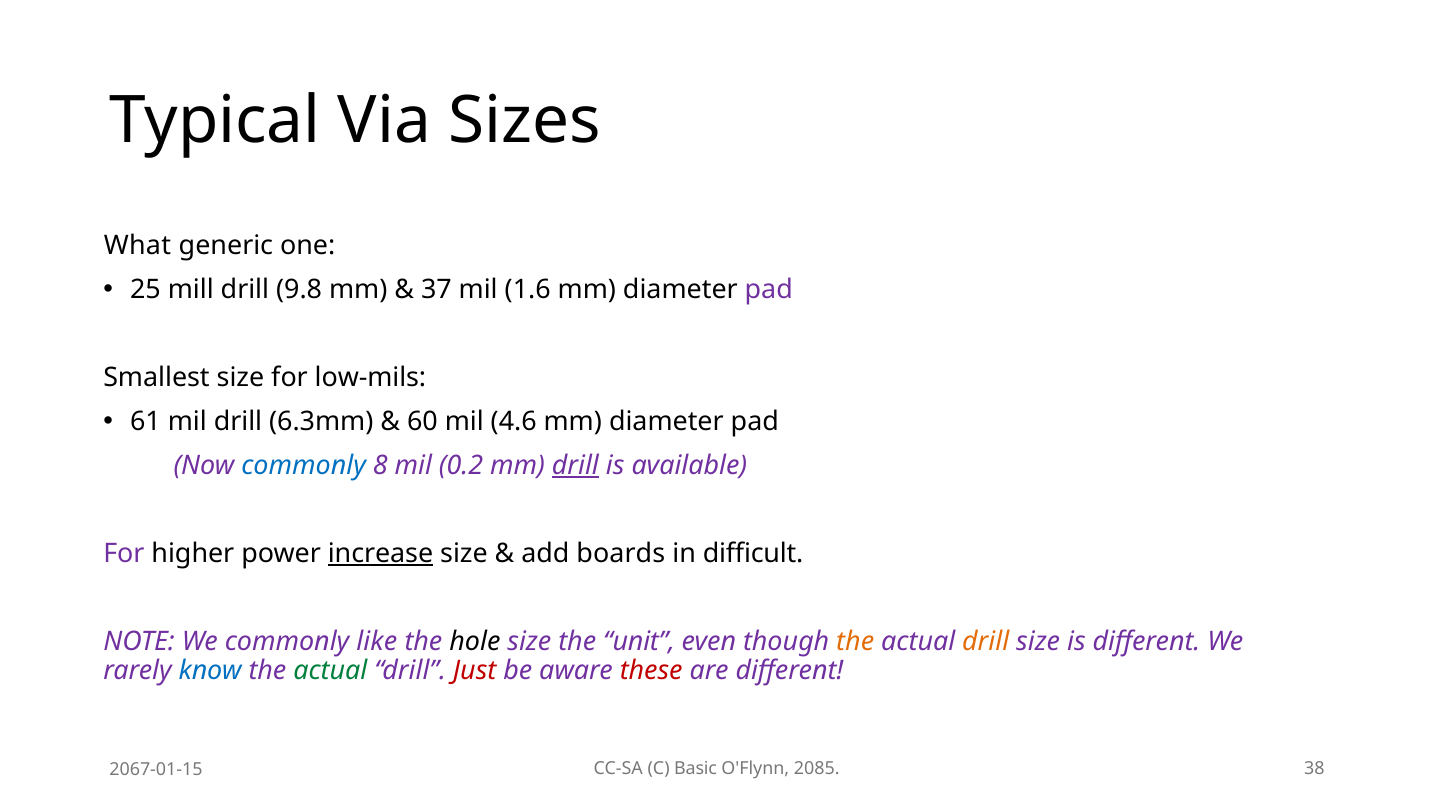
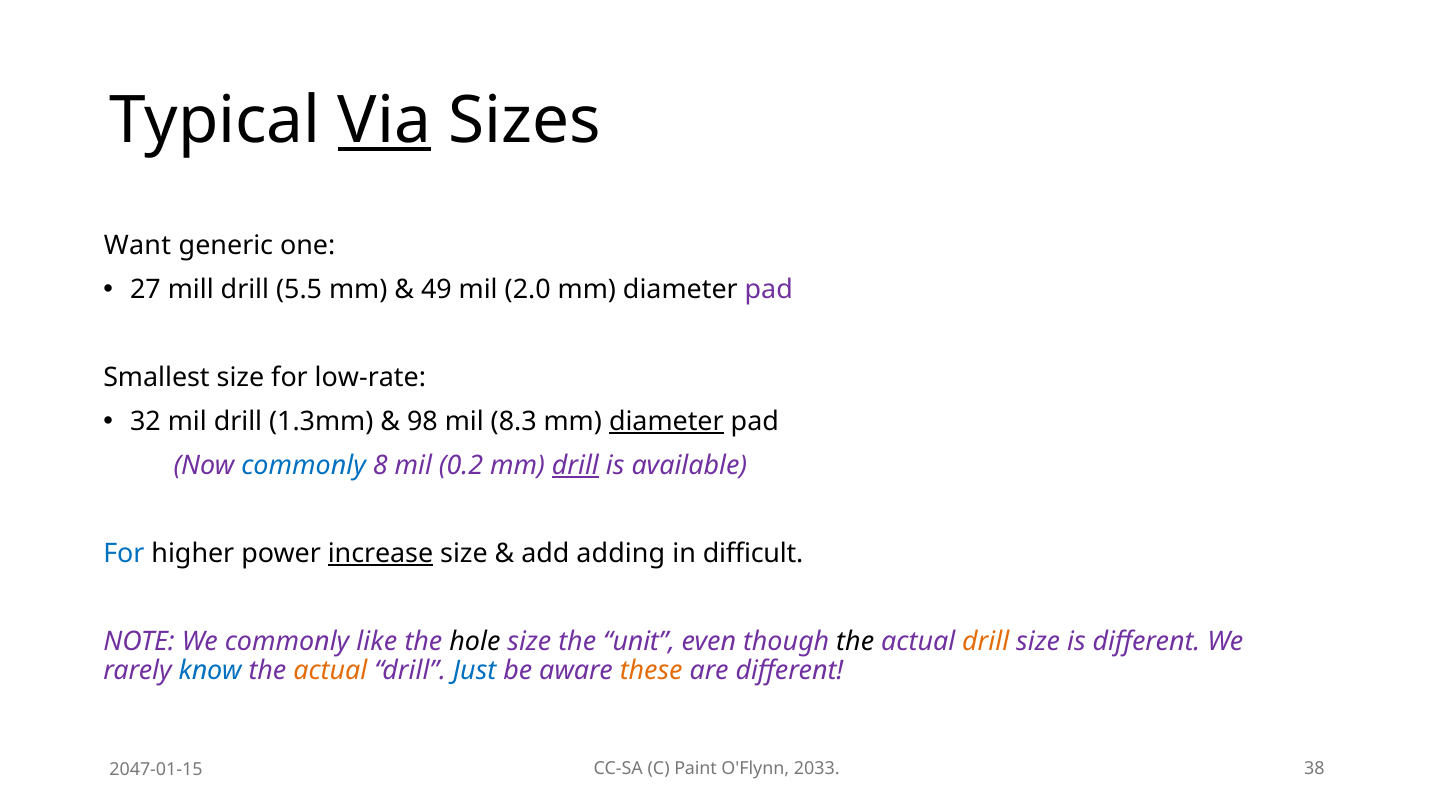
Via underline: none -> present (385, 120)
What: What -> Want (137, 246)
25: 25 -> 27 (146, 290)
9.8: 9.8 -> 5.5 (299, 290)
37: 37 -> 49 (436, 290)
1.6: 1.6 -> 2.0 (528, 290)
low-mils: low-mils -> low-rate (370, 378)
61: 61 -> 32 (146, 422)
6.3mm: 6.3mm -> 1.3mm (321, 422)
60: 60 -> 98 (422, 422)
4.6: 4.6 -> 8.3 (514, 422)
diameter underline: none -> present (666, 422)
For colour: purple -> blue (124, 554)
boards: boards -> adding (621, 554)
the colour: orange -> black (855, 642)
actual colour: green -> orange (330, 671)
Just colour: red -> blue (475, 671)
these colour: red -> orange (651, 671)
Basic: Basic -> Paint (696, 769)
2085: 2085 -> 2033 (817, 769)
2067-01-15: 2067-01-15 -> 2047-01-15 (156, 770)
